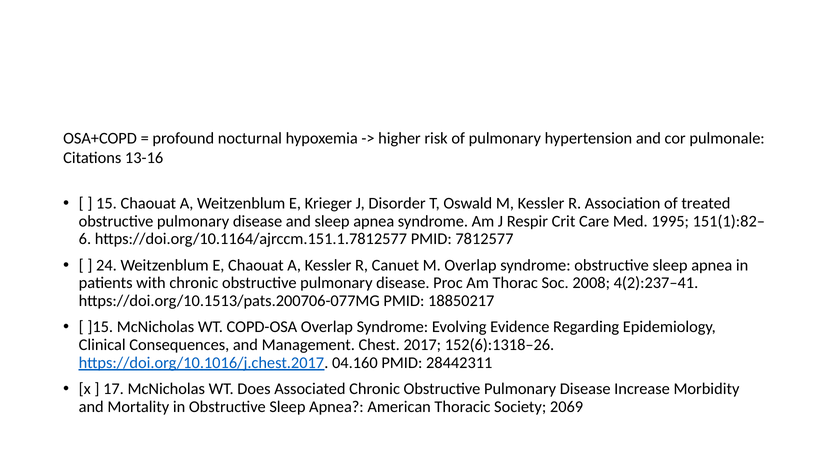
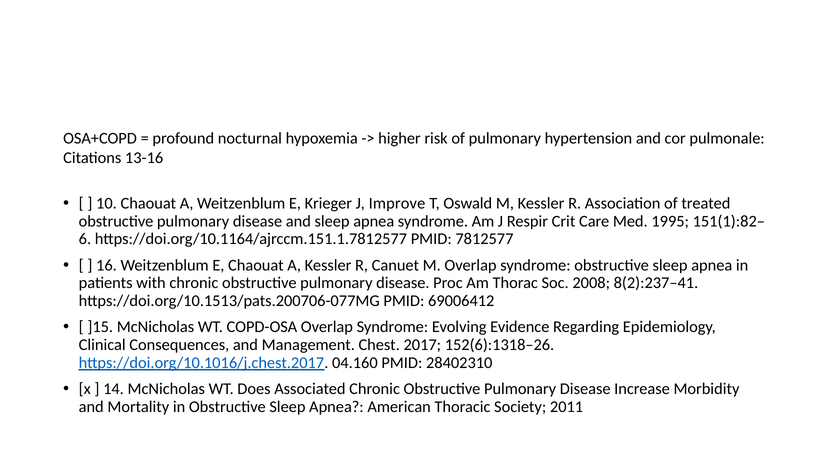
15: 15 -> 10 (106, 204)
Disorder: Disorder -> Improve (397, 204)
24: 24 -> 16 (106, 265)
4(2):237–41: 4(2):237–41 -> 8(2):237–41 (656, 283)
18850217: 18850217 -> 69006412 (461, 301)
28442311: 28442311 -> 28402310 (459, 363)
17: 17 -> 14 (114, 389)
2069: 2069 -> 2011 (567, 407)
